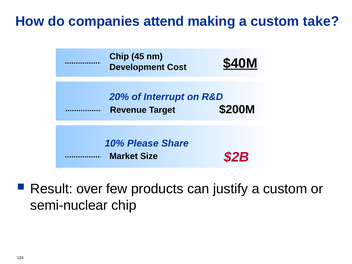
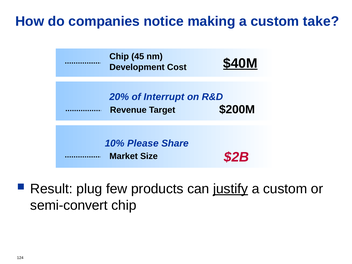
attend: attend -> notice (164, 21)
over: over -> plug (89, 189)
justify underline: none -> present (231, 189)
semi-nuclear: semi-nuclear -> semi-convert (69, 205)
